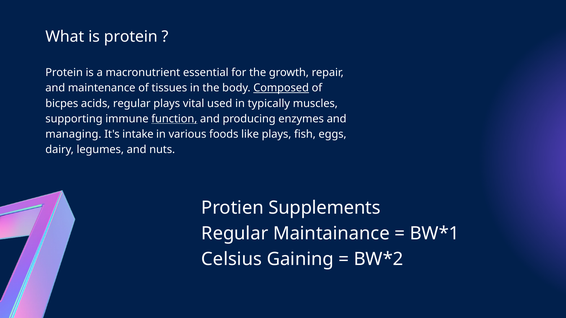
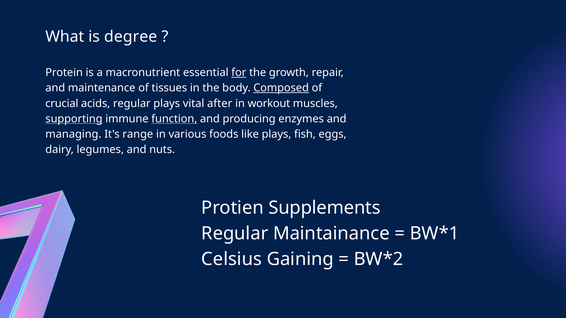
is protein: protein -> degree (131, 37)
for underline: none -> present (239, 73)
bicpes: bicpes -> crucial (62, 104)
used: used -> after (220, 104)
typically: typically -> workout (269, 104)
supporting underline: none -> present (74, 119)
intake: intake -> range (138, 134)
